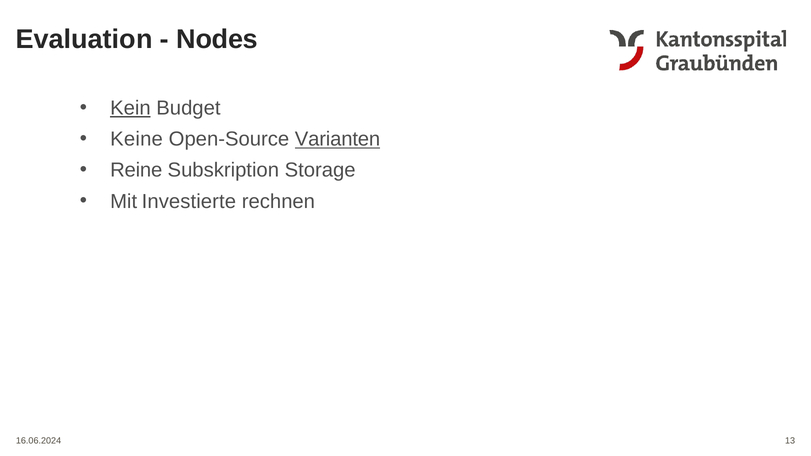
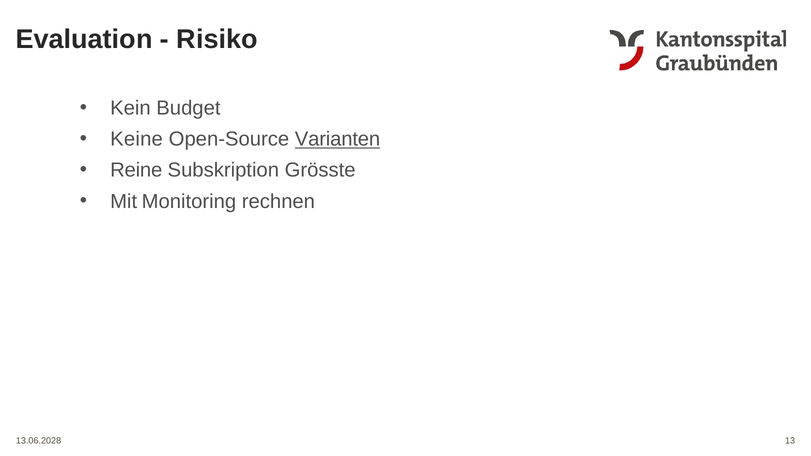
Nodes: Nodes -> Risiko (217, 39)
Kein underline: present -> none (130, 108)
Storage: Storage -> Grösste (320, 170)
Investierte: Investierte -> Monitoring (189, 201)
16.06.2024: 16.06.2024 -> 13.06.2028 (39, 441)
